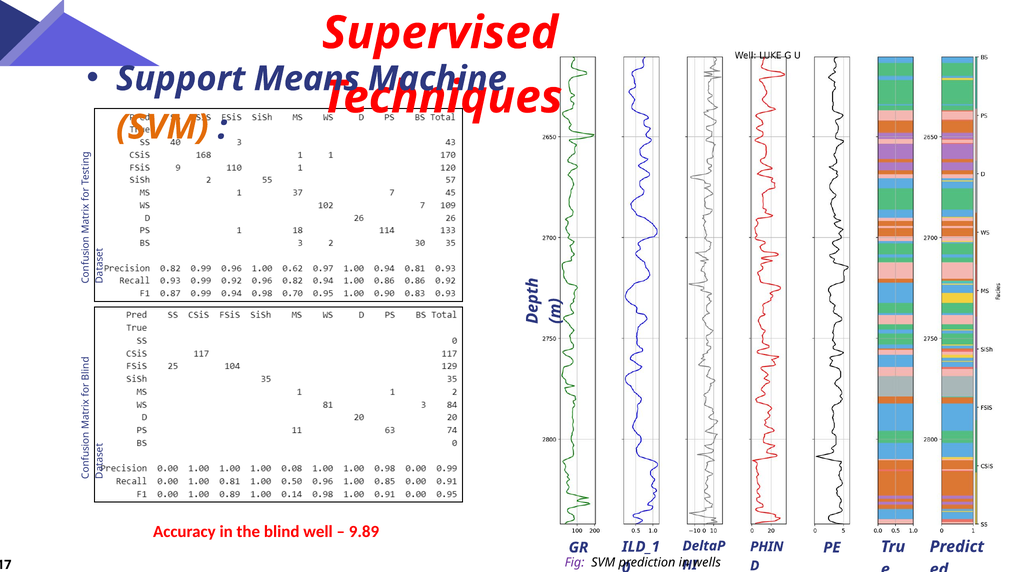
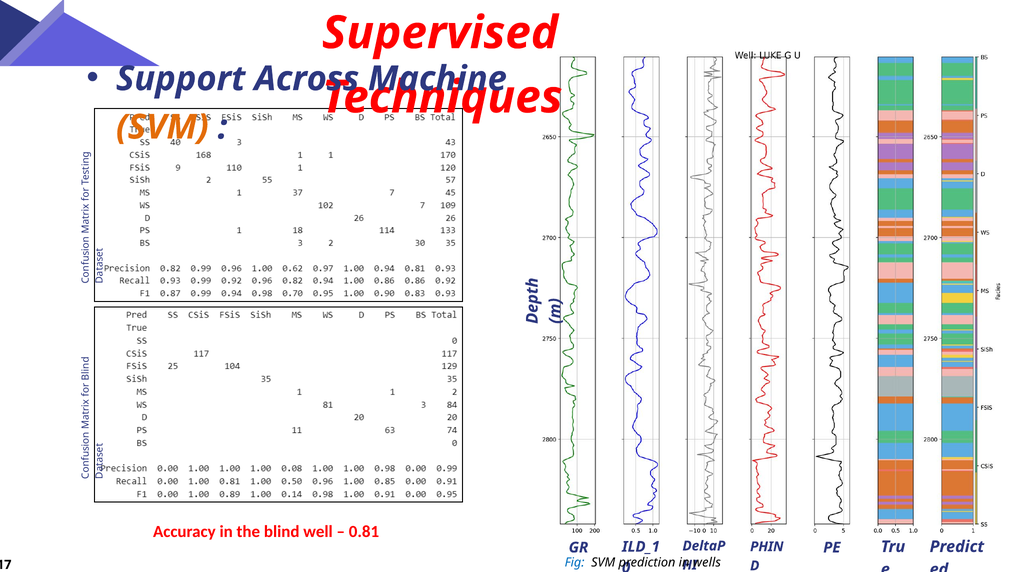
Means: Means -> Across (307, 79)
9.89: 9.89 -> 0.81 (364, 532)
Fig colour: purple -> blue (575, 562)
